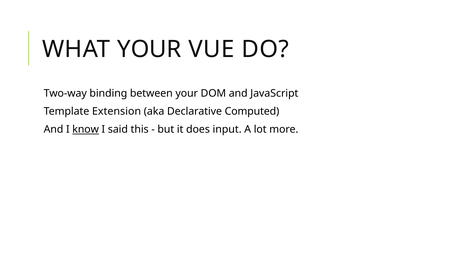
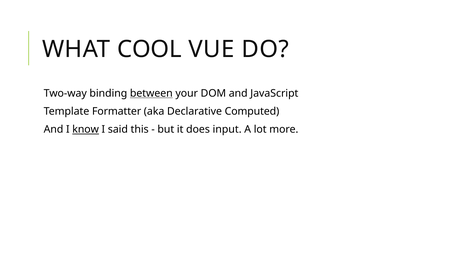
WHAT YOUR: YOUR -> COOL (149, 49)
between underline: none -> present (151, 93)
Extension: Extension -> Formatter (117, 111)
